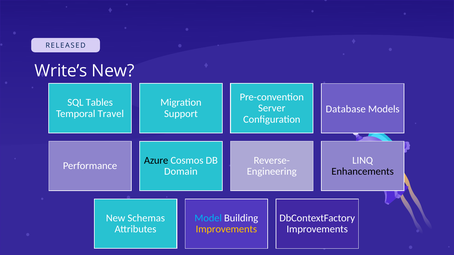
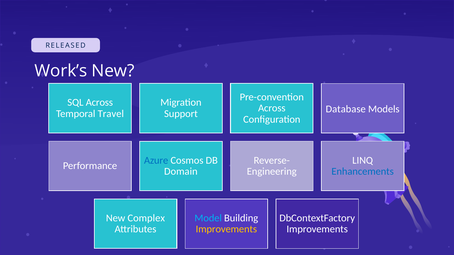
Write’s: Write’s -> Work’s (61, 71)
SQL Tables: Tables -> Across (99, 103)
Server: Server -> Across (272, 108)
Azure colour: black -> blue (156, 161)
Enhancements colour: black -> blue (363, 172)
Schemas: Schemas -> Complex (146, 218)
